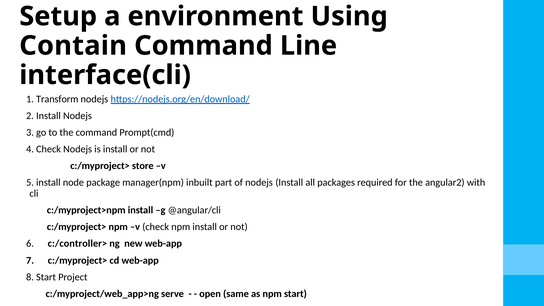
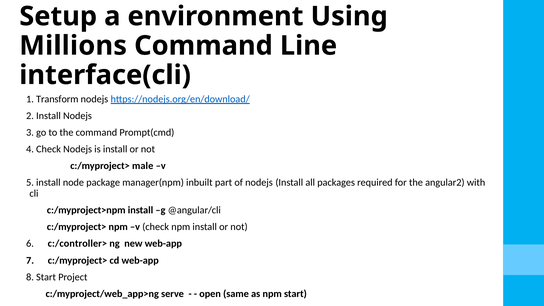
Contain: Contain -> Millions (73, 46)
store: store -> male (143, 166)
